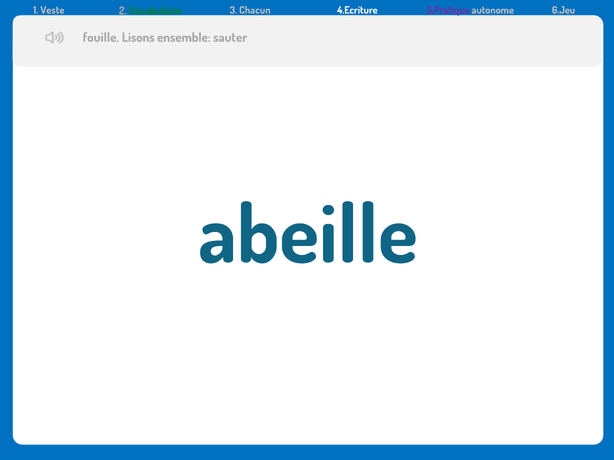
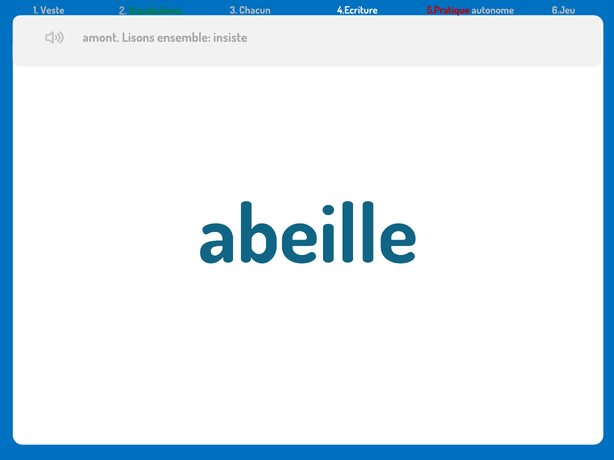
5.Pratique colour: purple -> red (448, 10)
fouille: fouille -> amont (101, 38)
sauter: sauter -> insiste (230, 38)
